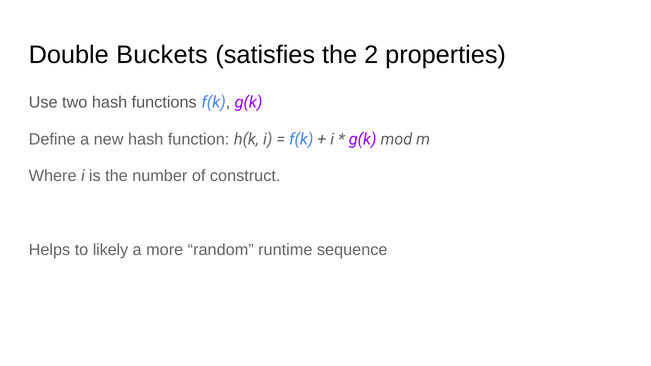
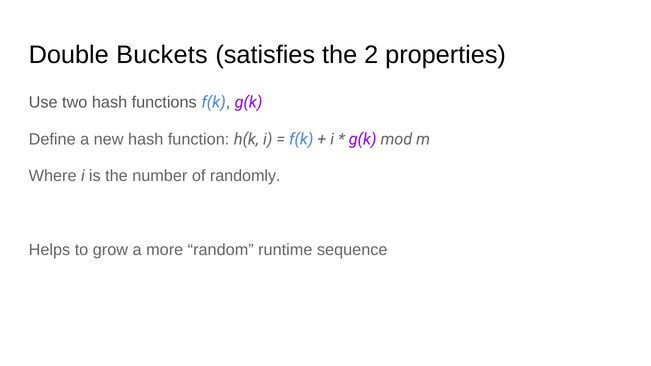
construct: construct -> randomly (245, 176)
likely: likely -> grow (110, 250)
